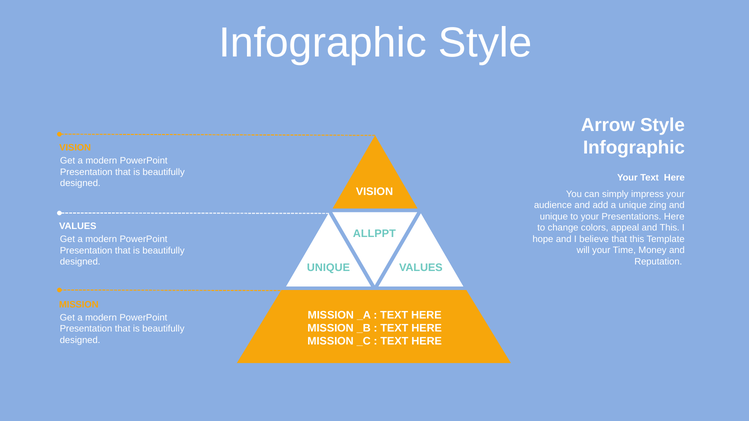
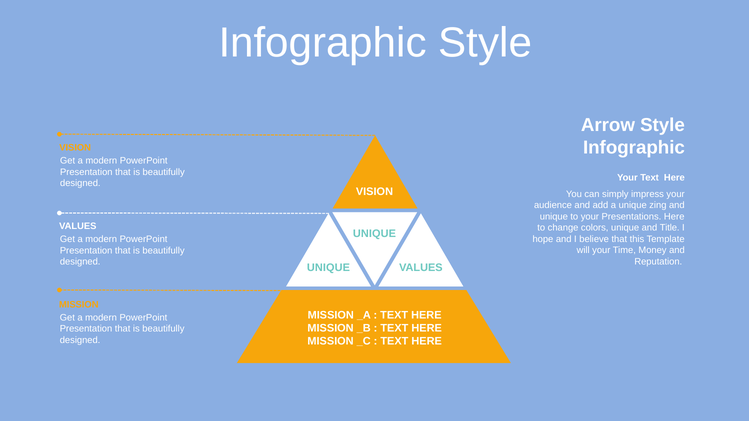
colors appeal: appeal -> unique (625, 228)
and This: This -> Title (670, 228)
ALLPPT: ALLPPT -> UNIQUE (374, 234)
